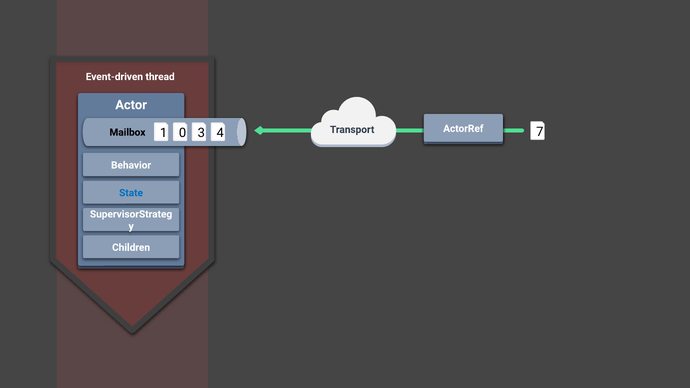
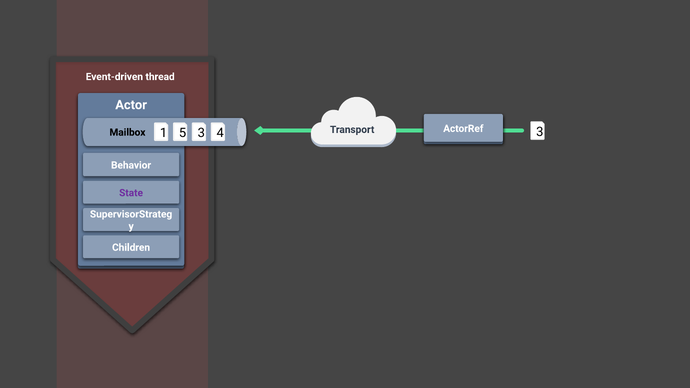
7: 7 -> 3 (540, 132)
0: 0 -> 5 (183, 133)
State colour: blue -> purple (131, 193)
